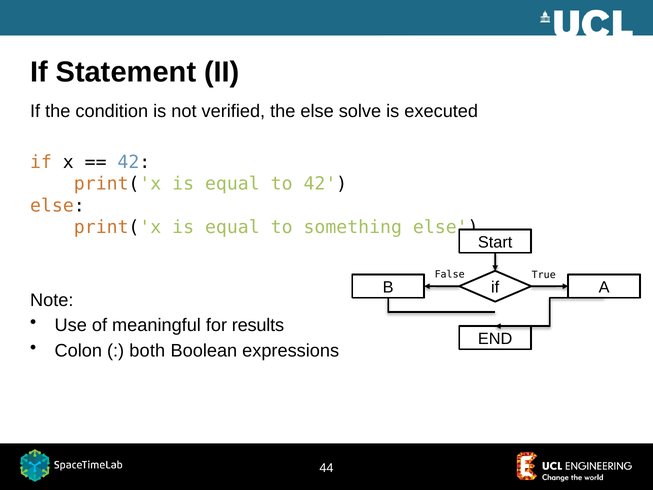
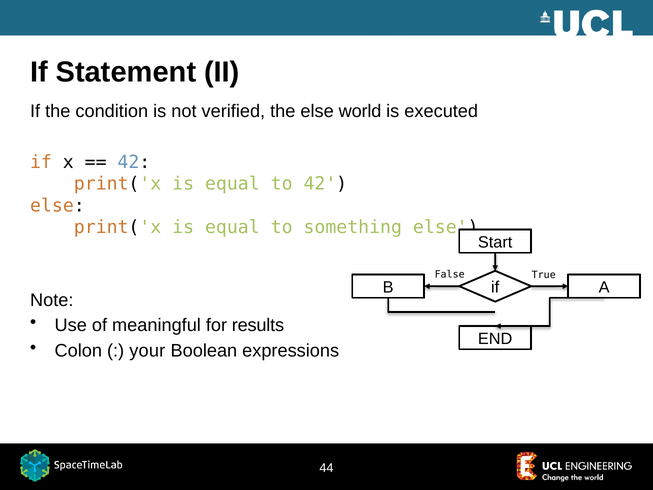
solve: solve -> world (360, 111)
both: both -> your (147, 351)
